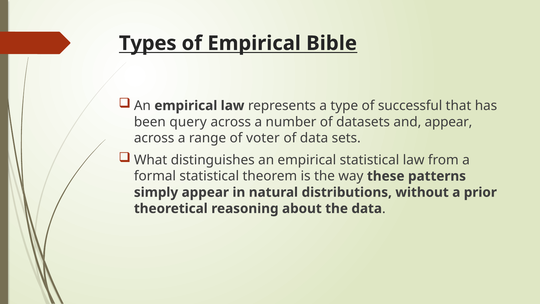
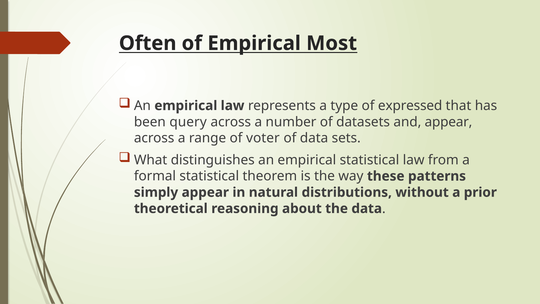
Types: Types -> Often (148, 43)
Bible: Bible -> Most (332, 43)
successful: successful -> expressed (410, 106)
